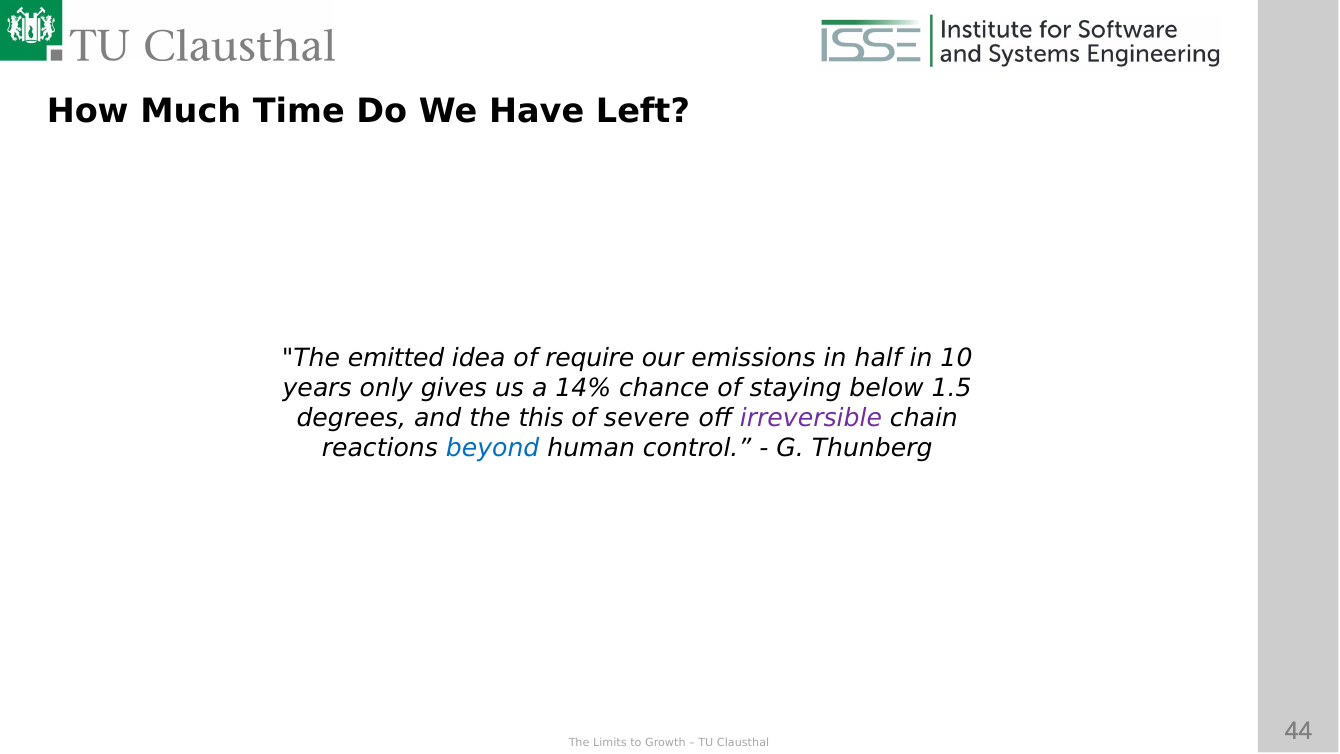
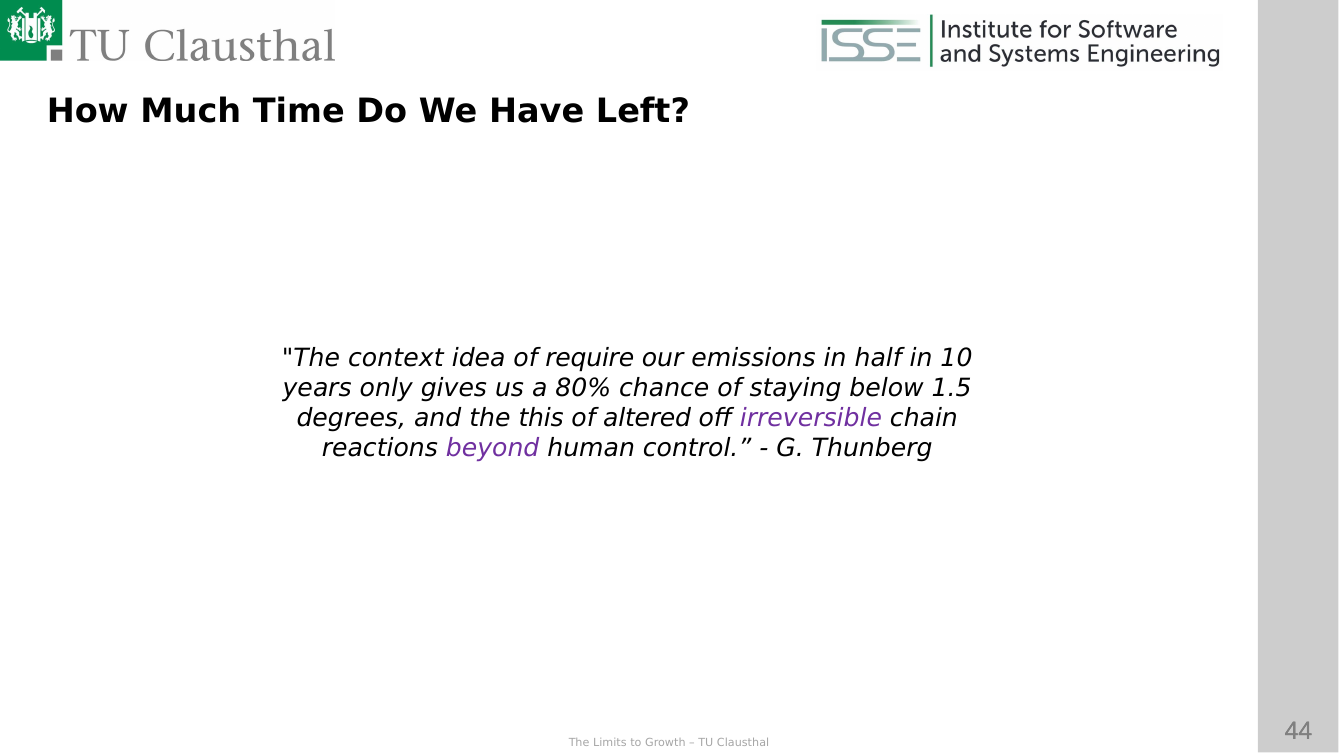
emitted: emitted -> context (396, 358)
14%: 14% -> 80% (583, 388)
severe: severe -> altered (647, 418)
beyond colour: blue -> purple (493, 448)
